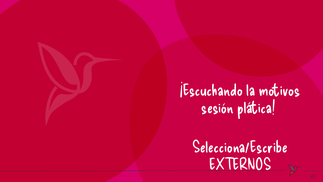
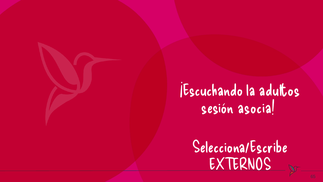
motivos: motivos -> adultos (279, 90)
plática: plática -> asocia (256, 108)
